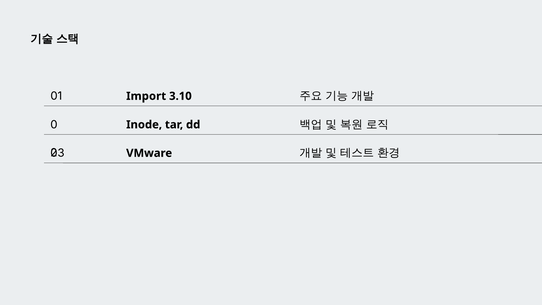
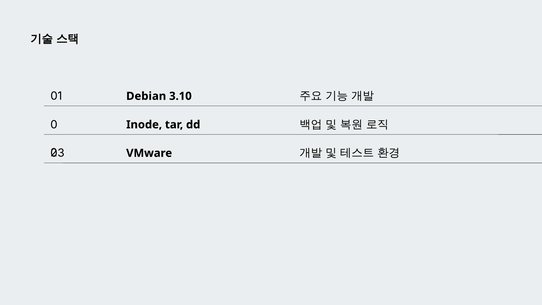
Import: Import -> Debian (146, 96)
